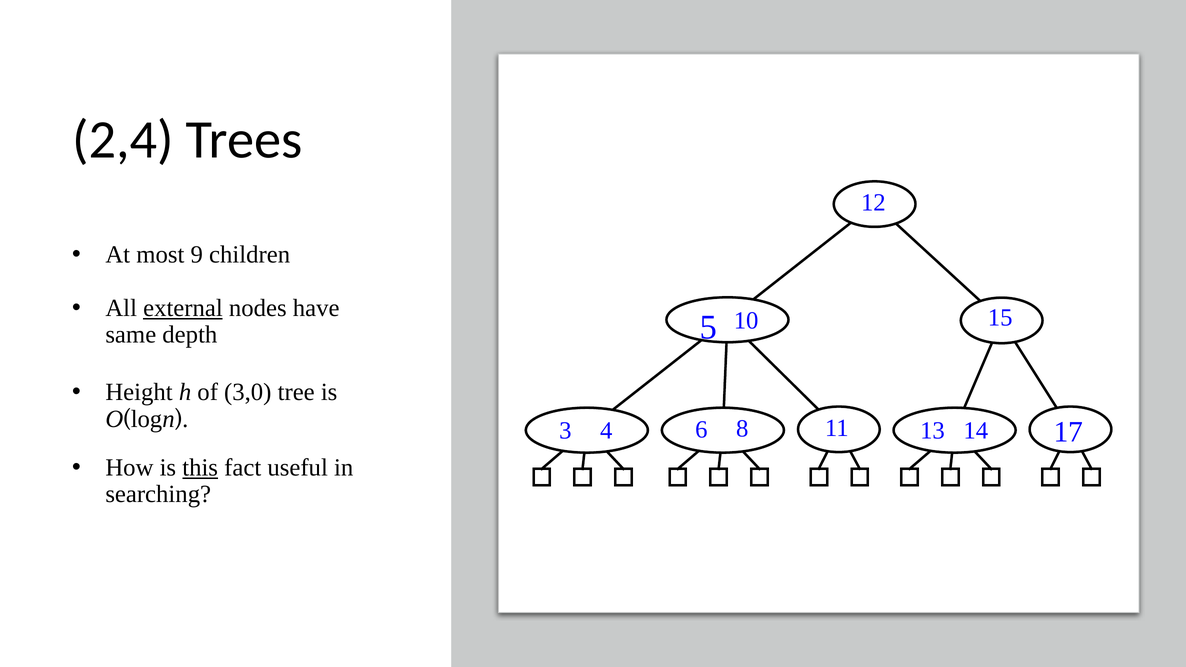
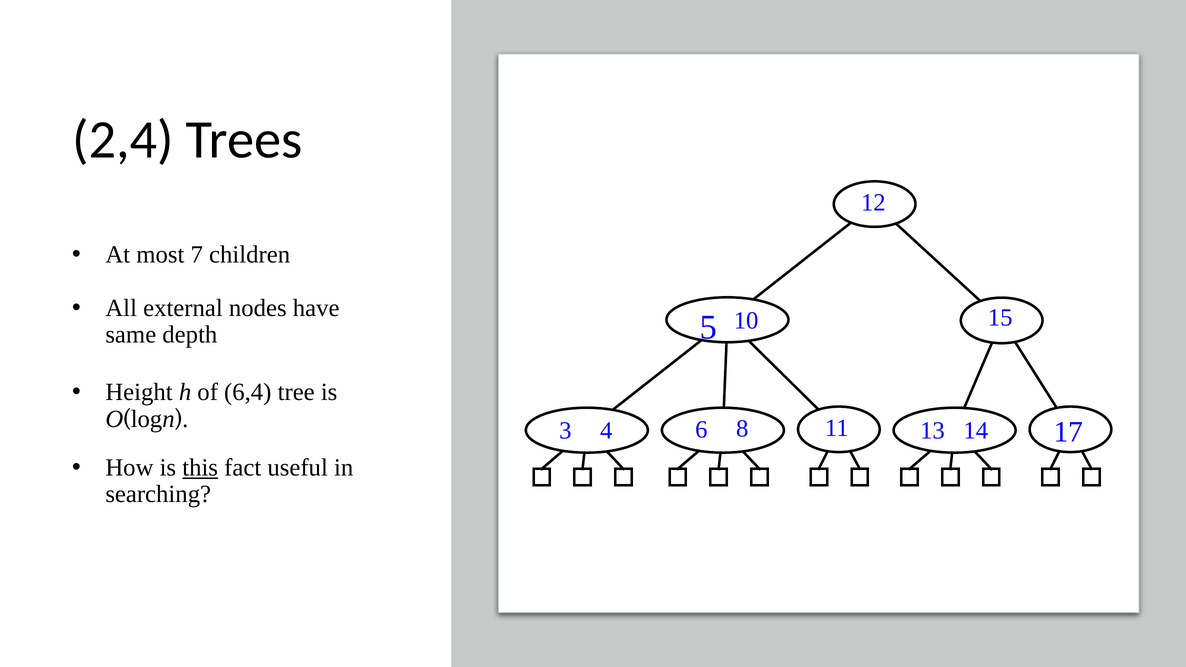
9: 9 -> 7 (197, 255)
external underline: present -> none (183, 308)
3,0: 3,0 -> 6,4 (248, 392)
